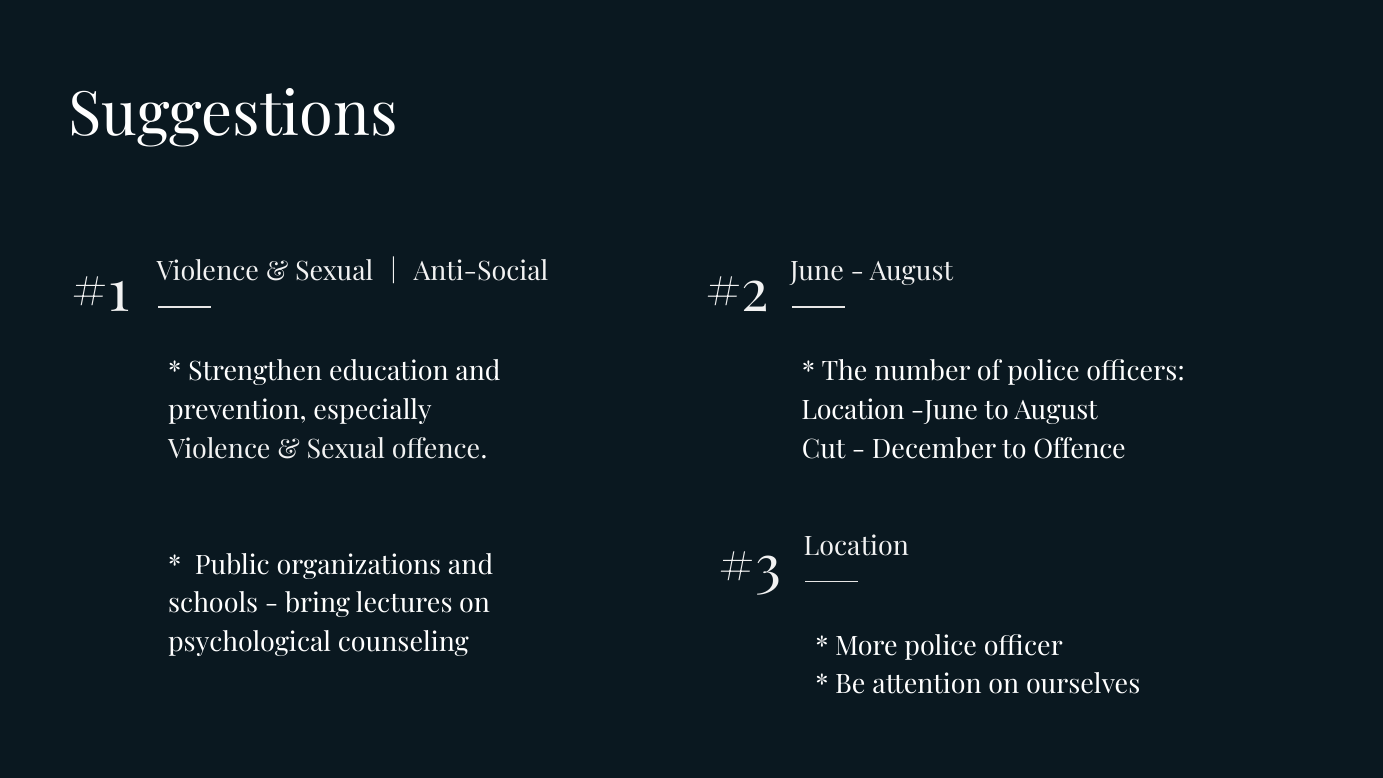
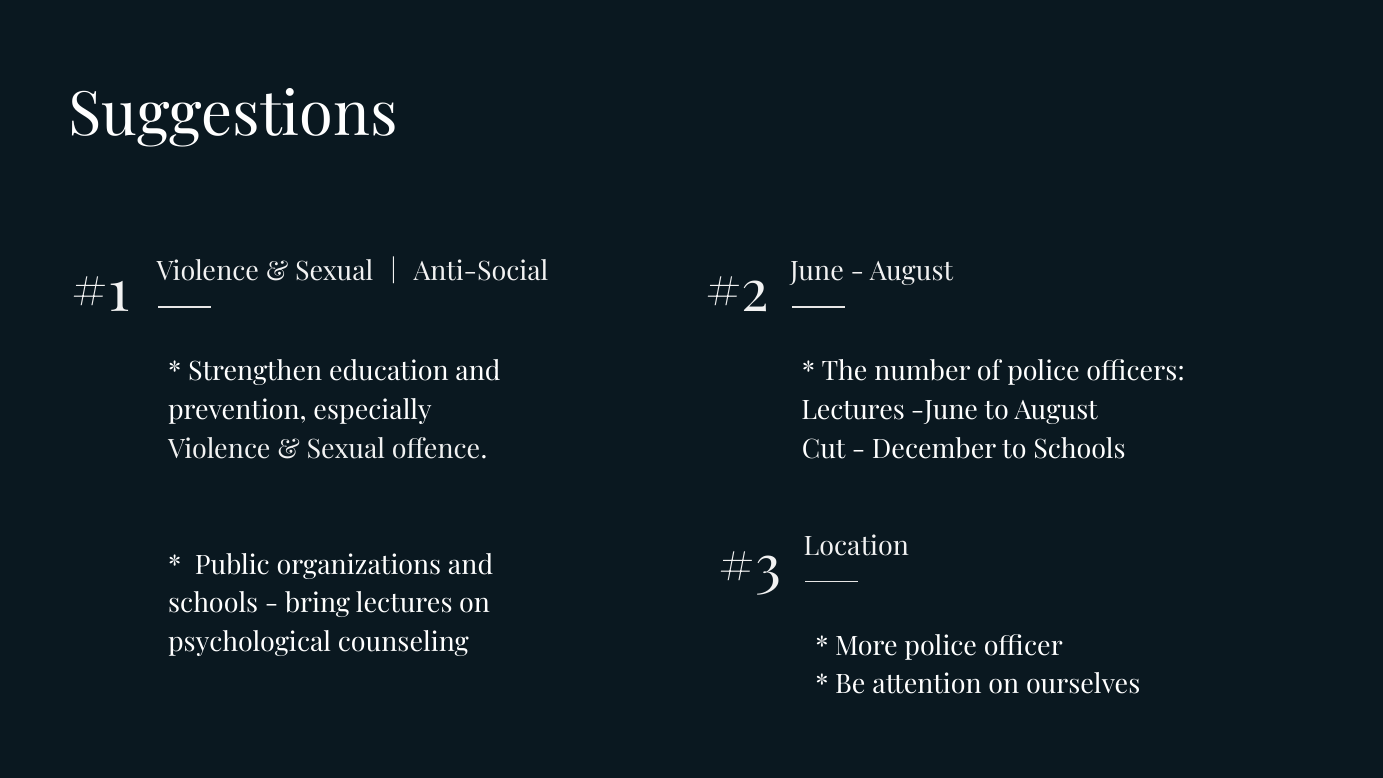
Location: Location -> Lectures (853, 410)
to Offence: Offence -> Schools (1079, 449)
